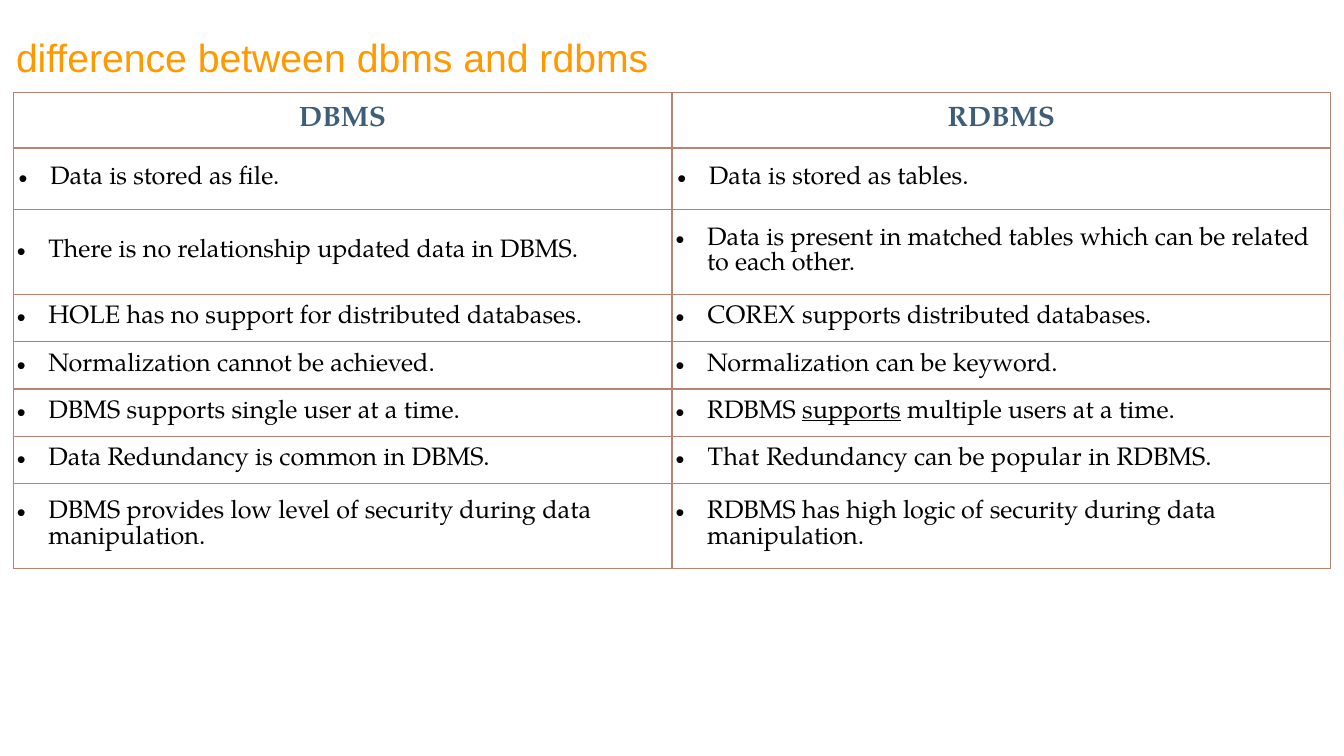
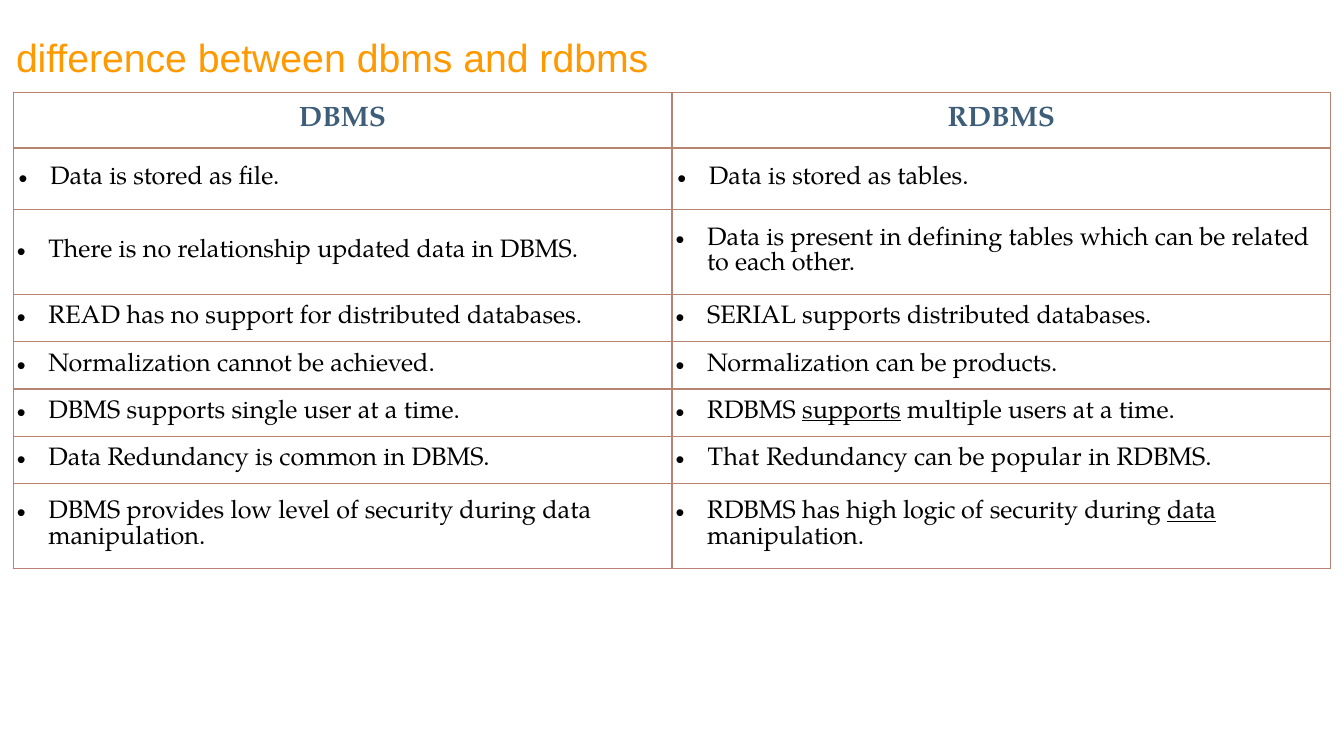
matched: matched -> defining (955, 237)
HOLE: HOLE -> READ (84, 316)
COREX: COREX -> SERIAL (752, 316)
keyword: keyword -> products (1005, 363)
data underline: none -> present (1192, 510)
